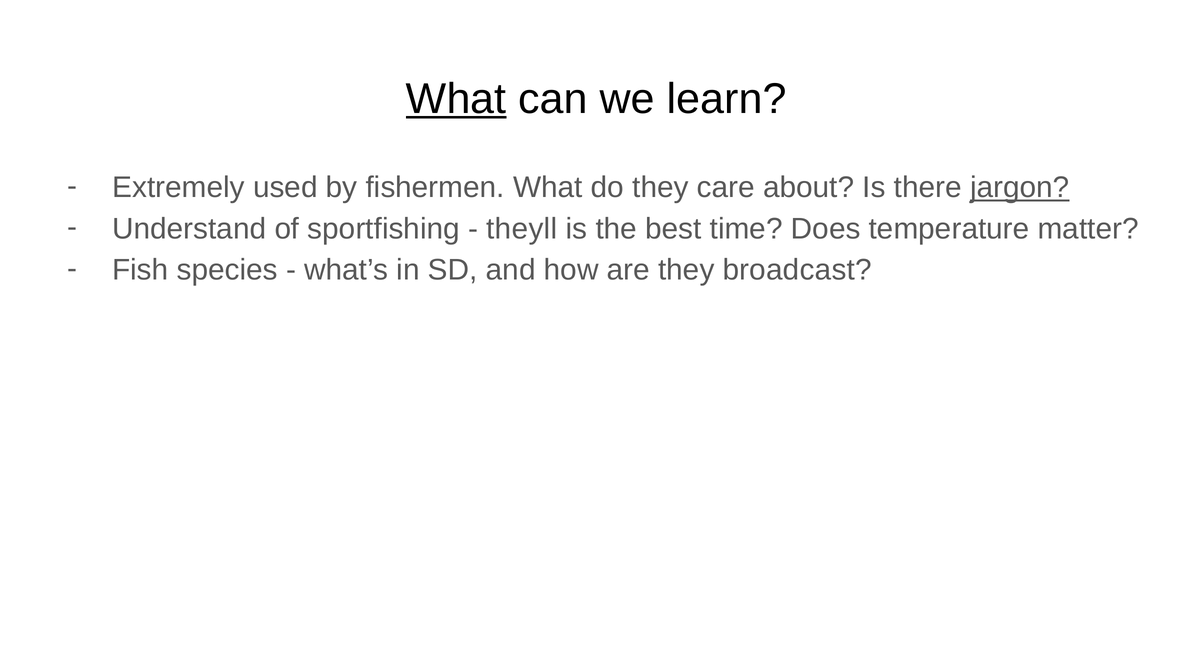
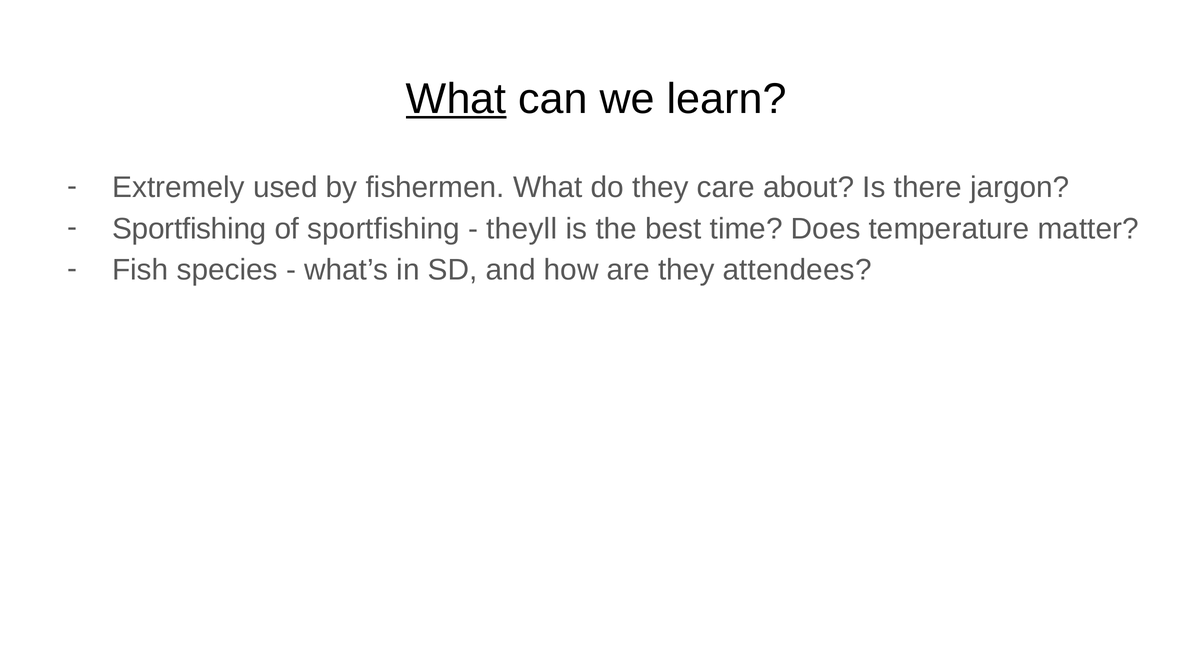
jargon underline: present -> none (1020, 188)
Understand: Understand -> Sportfishing (189, 229)
broadcast: broadcast -> attendees (797, 270)
